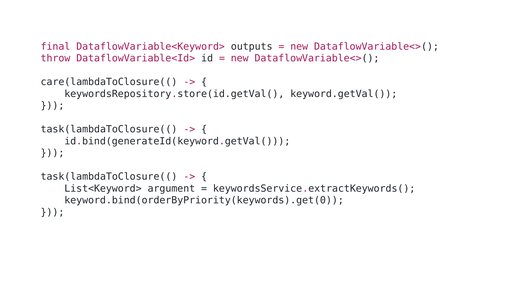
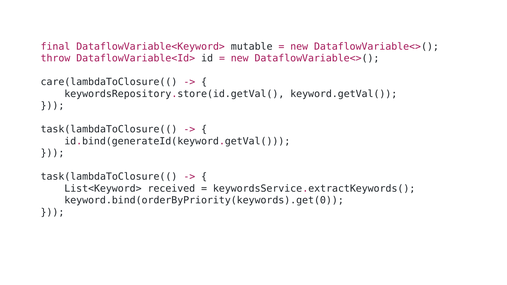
outputs: outputs -> mutable (252, 47)
argument: argument -> received (171, 189)
